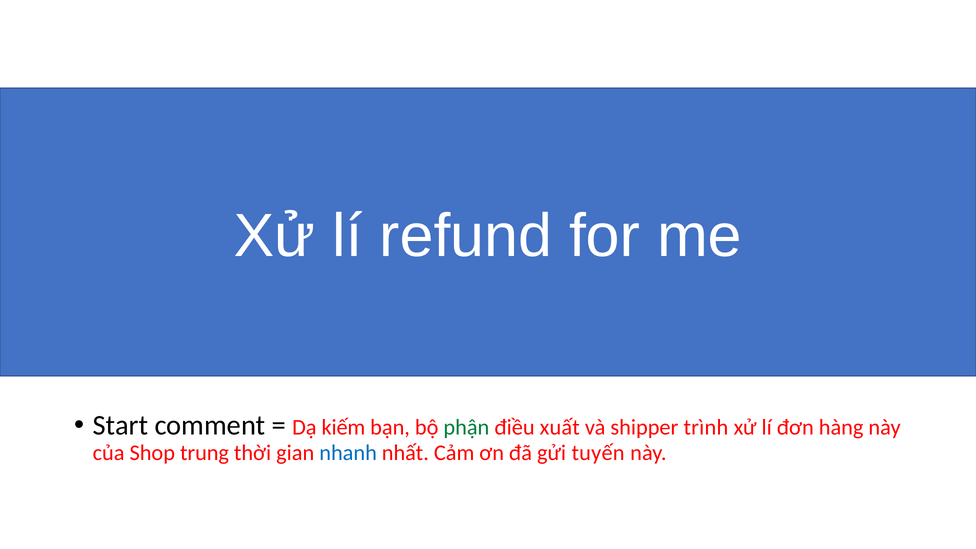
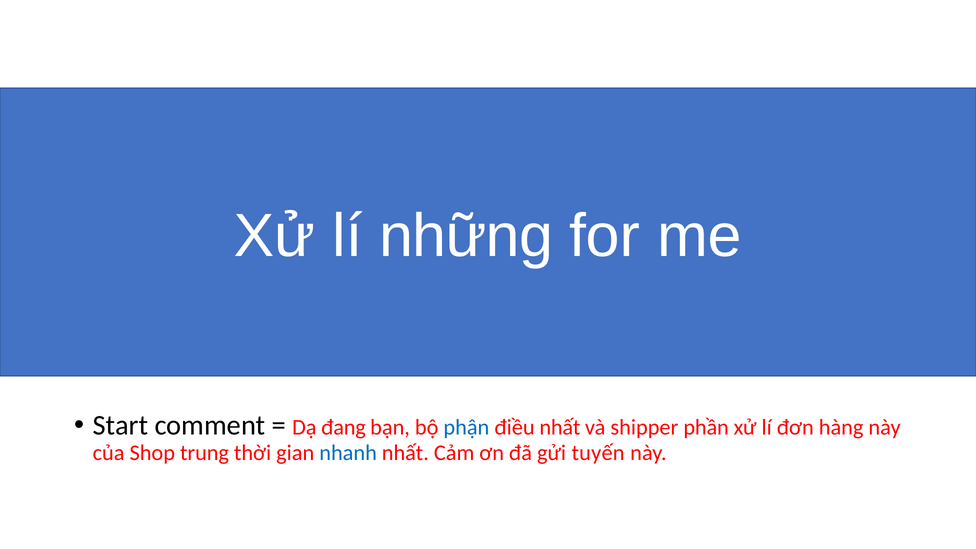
refund: refund -> những (466, 236)
kiếm: kiếm -> đang (343, 427)
phận colour: green -> blue (466, 427)
điều xuất: xuất -> nhất (560, 427)
trình: trình -> phần (706, 427)
